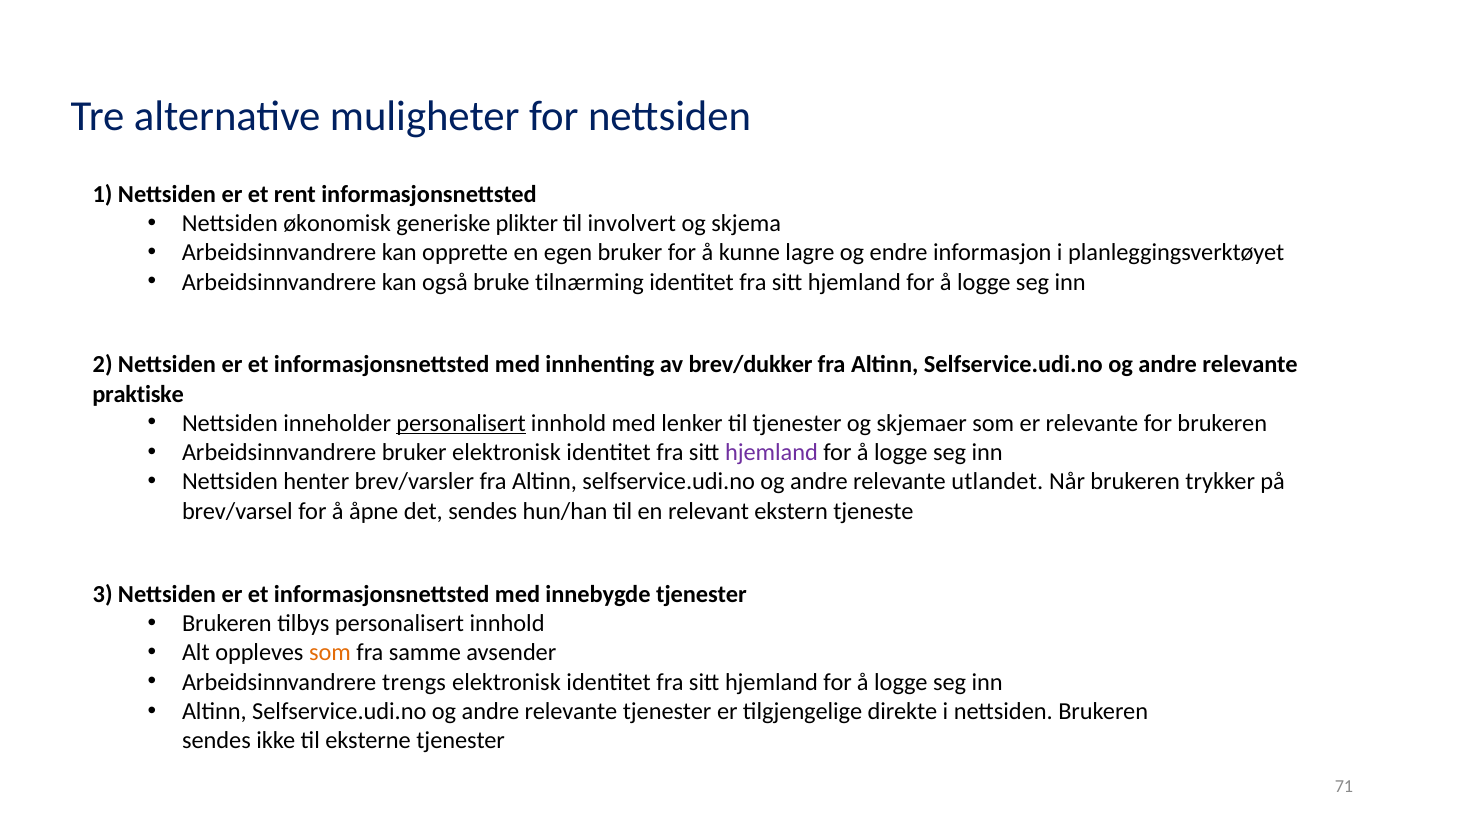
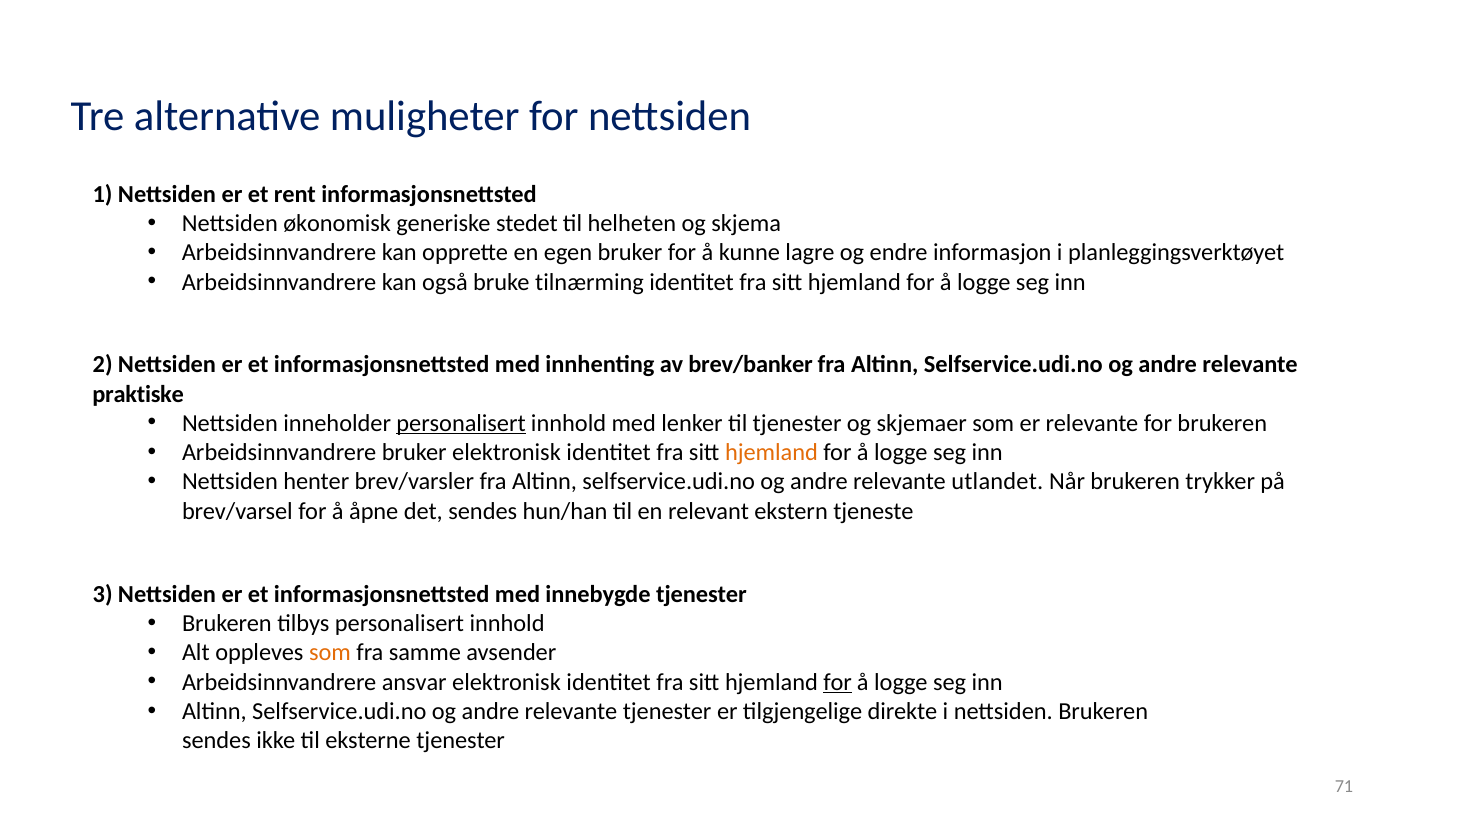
plikter: plikter -> stedet (527, 223)
involvert: involvert -> helheten (632, 223)
brev/dukker: brev/dukker -> brev/banker (751, 365)
hjemland colour: purple -> orange (771, 453)
trengs: trengs -> ansvar (414, 682)
for underline: none -> present (838, 682)
